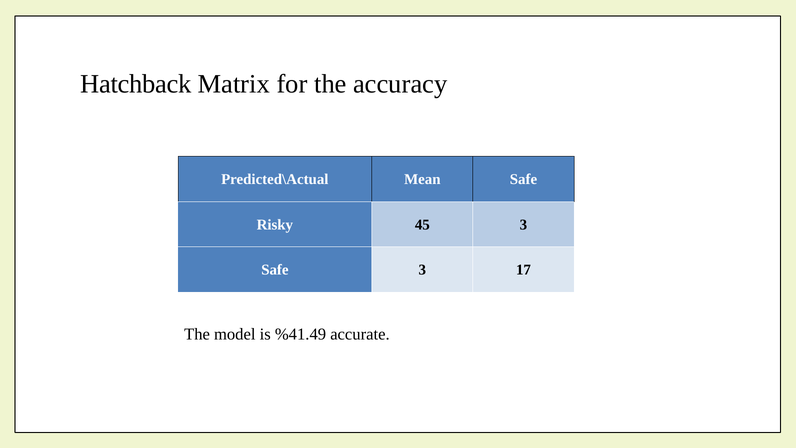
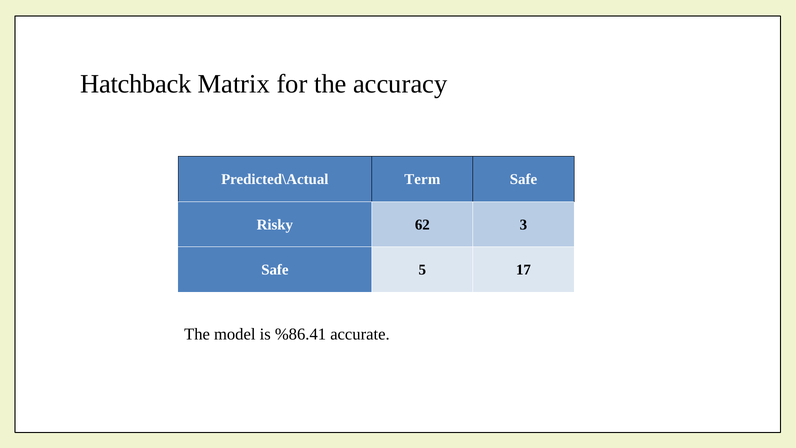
Mean: Mean -> Term (422, 179)
45: 45 -> 62 (422, 225)
Safe 3: 3 -> 5 (422, 270)
%41.49: %41.49 -> %86.41 (301, 334)
